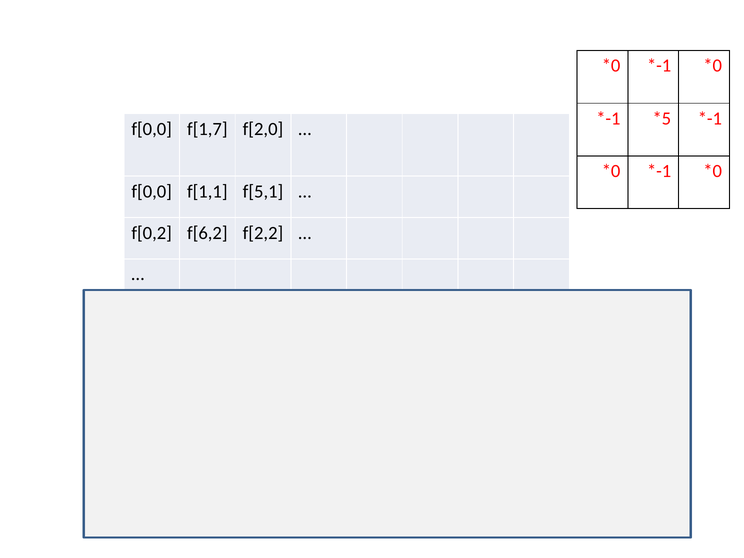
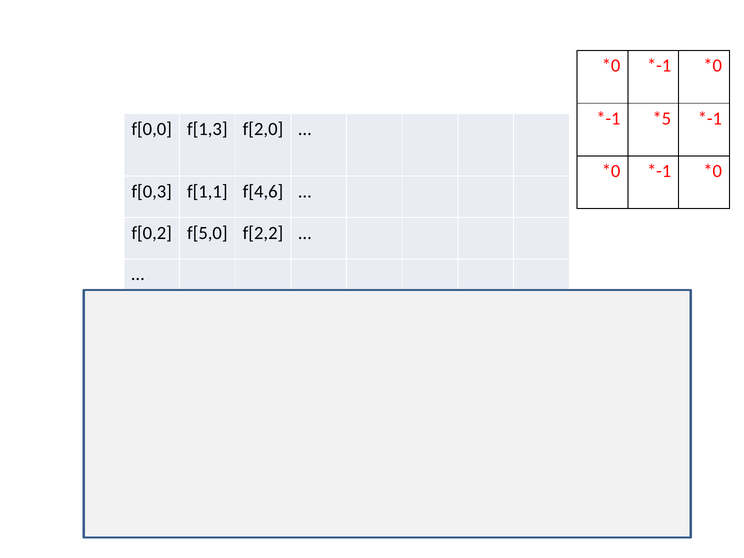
f[1,7: f[1,7 -> f[1,3 (207, 129)
f[0,0: f[0,0 -> f[0,3 (152, 191)
f[5,1: f[5,1 -> f[4,6 (263, 191)
f[6,2: f[6,2 -> f[5,0 (207, 233)
